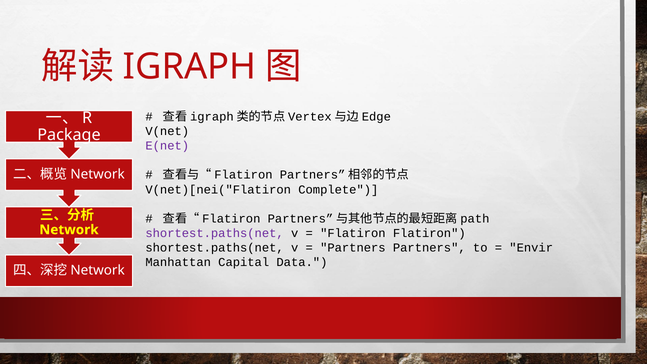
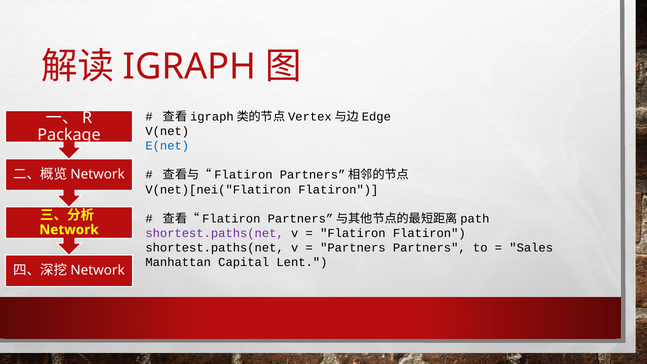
E(net colour: purple -> blue (167, 146)
V(net)[nei("Flatiron Complete: Complete -> Flatiron (338, 189)
Envir: Envir -> Sales (531, 248)
Data: Data -> Lent (302, 262)
